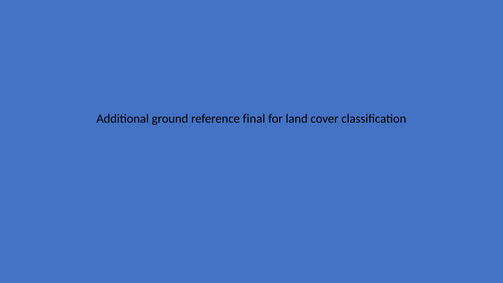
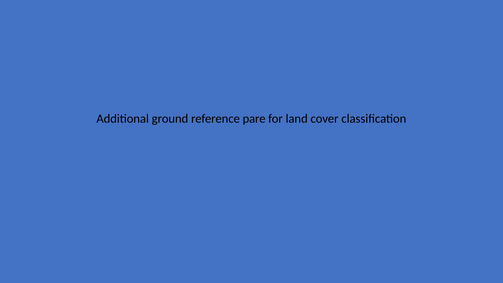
final: final -> pare (254, 119)
